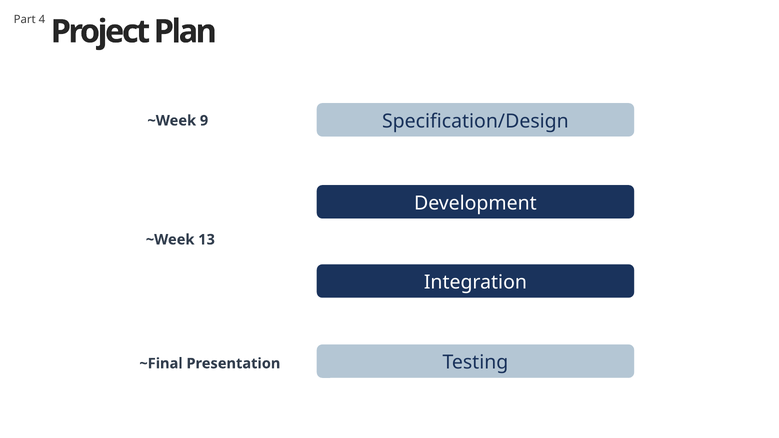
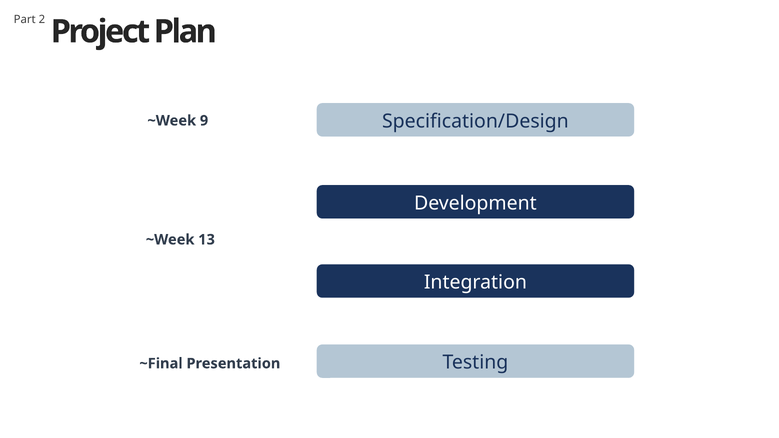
4: 4 -> 2 (42, 20)
